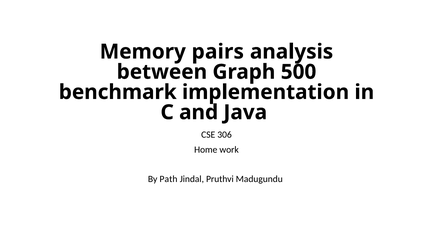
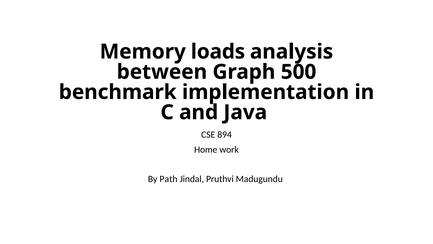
pairs: pairs -> loads (218, 52)
306: 306 -> 894 (225, 135)
